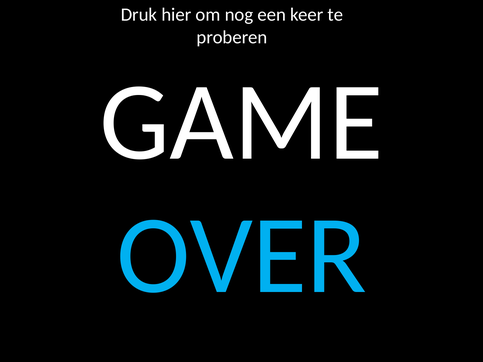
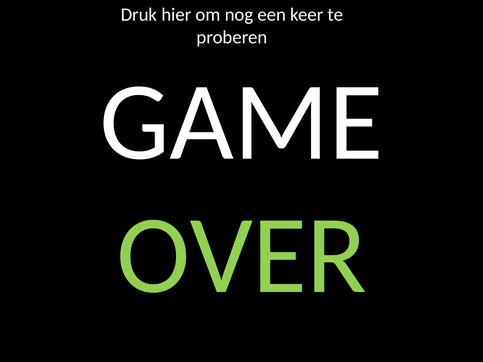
OVER colour: light blue -> light green (242, 256)
